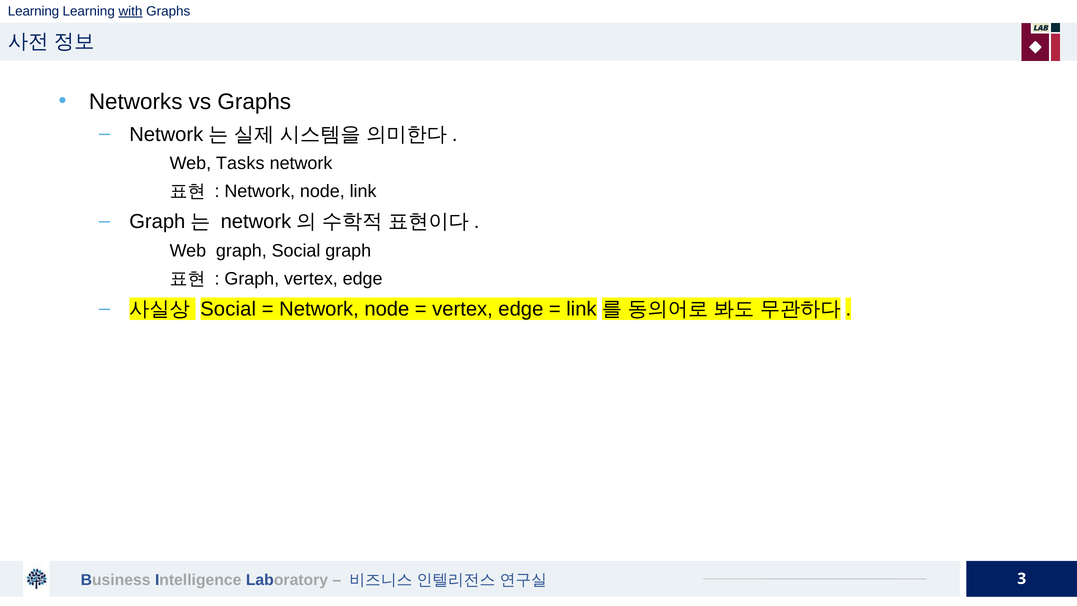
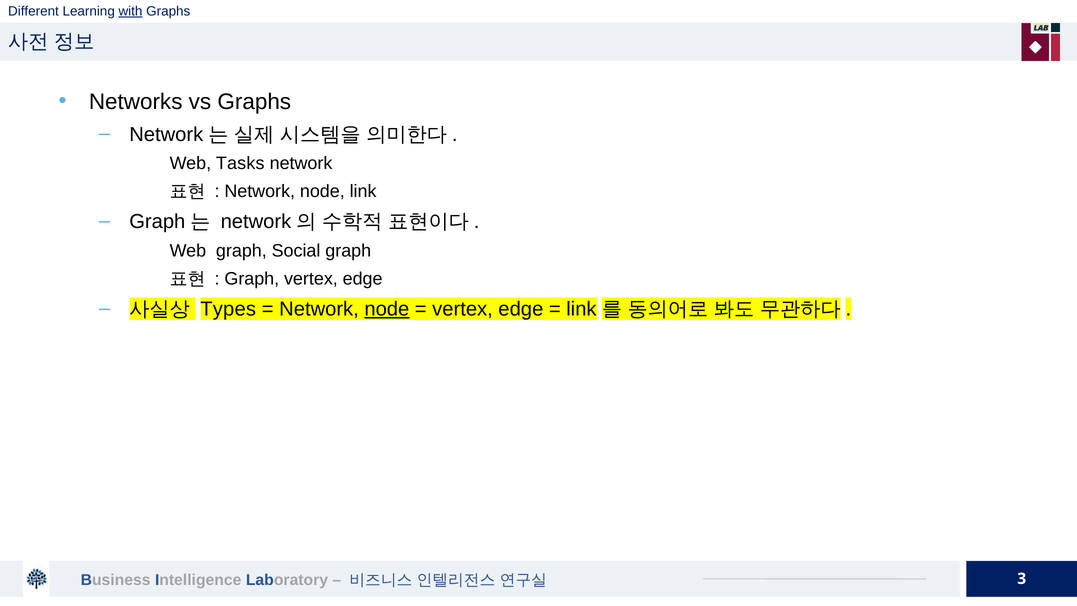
Learning: Learning -> Different (33, 11)
Social: Social -> Types (228, 309)
node underline: none -> present (387, 309)
